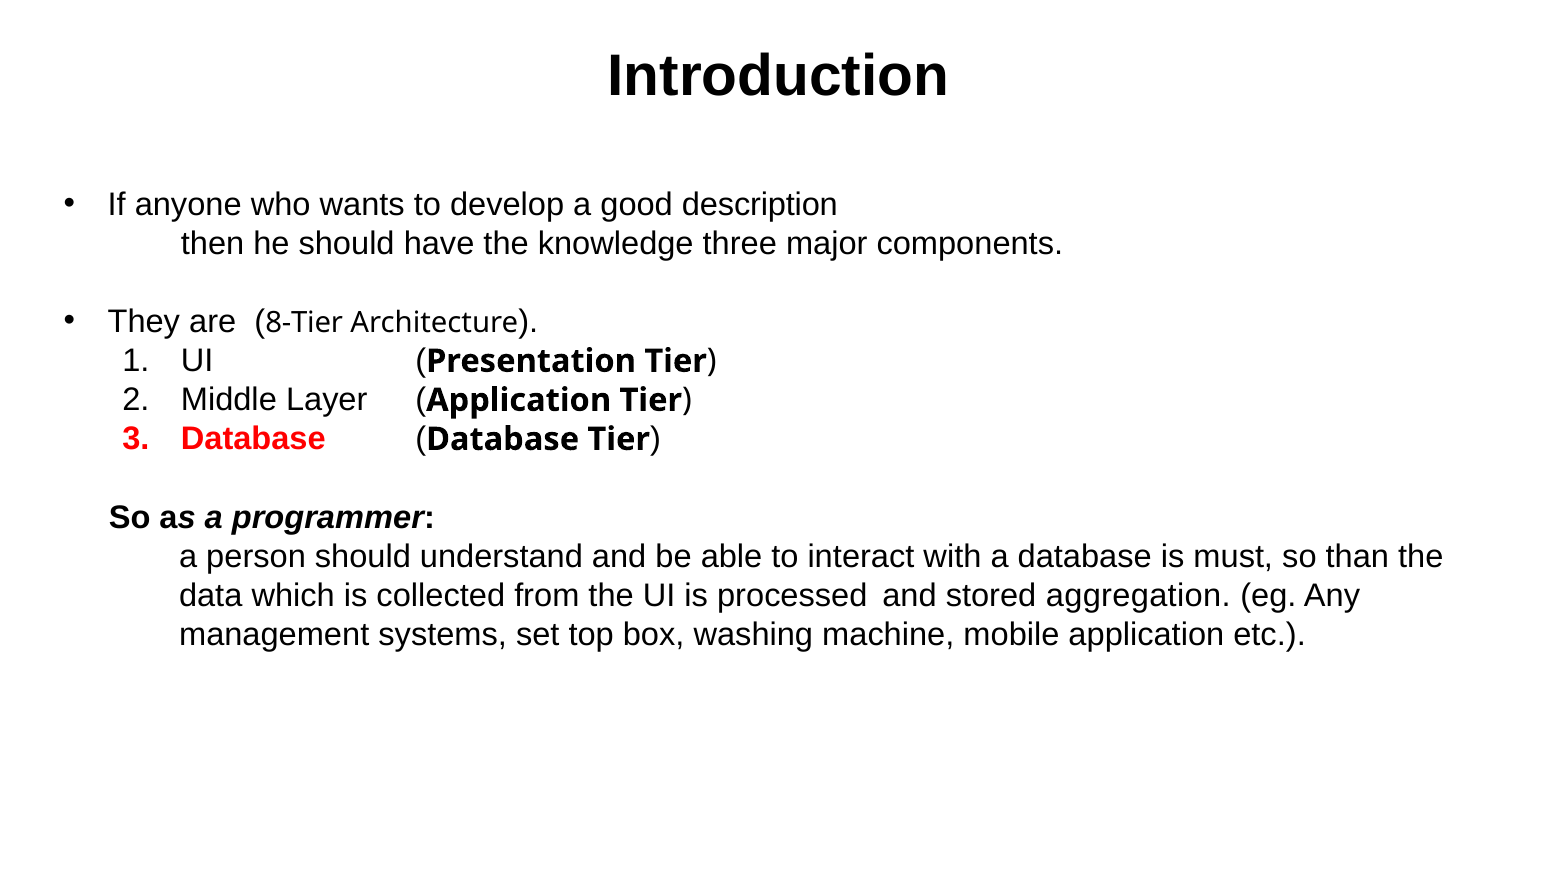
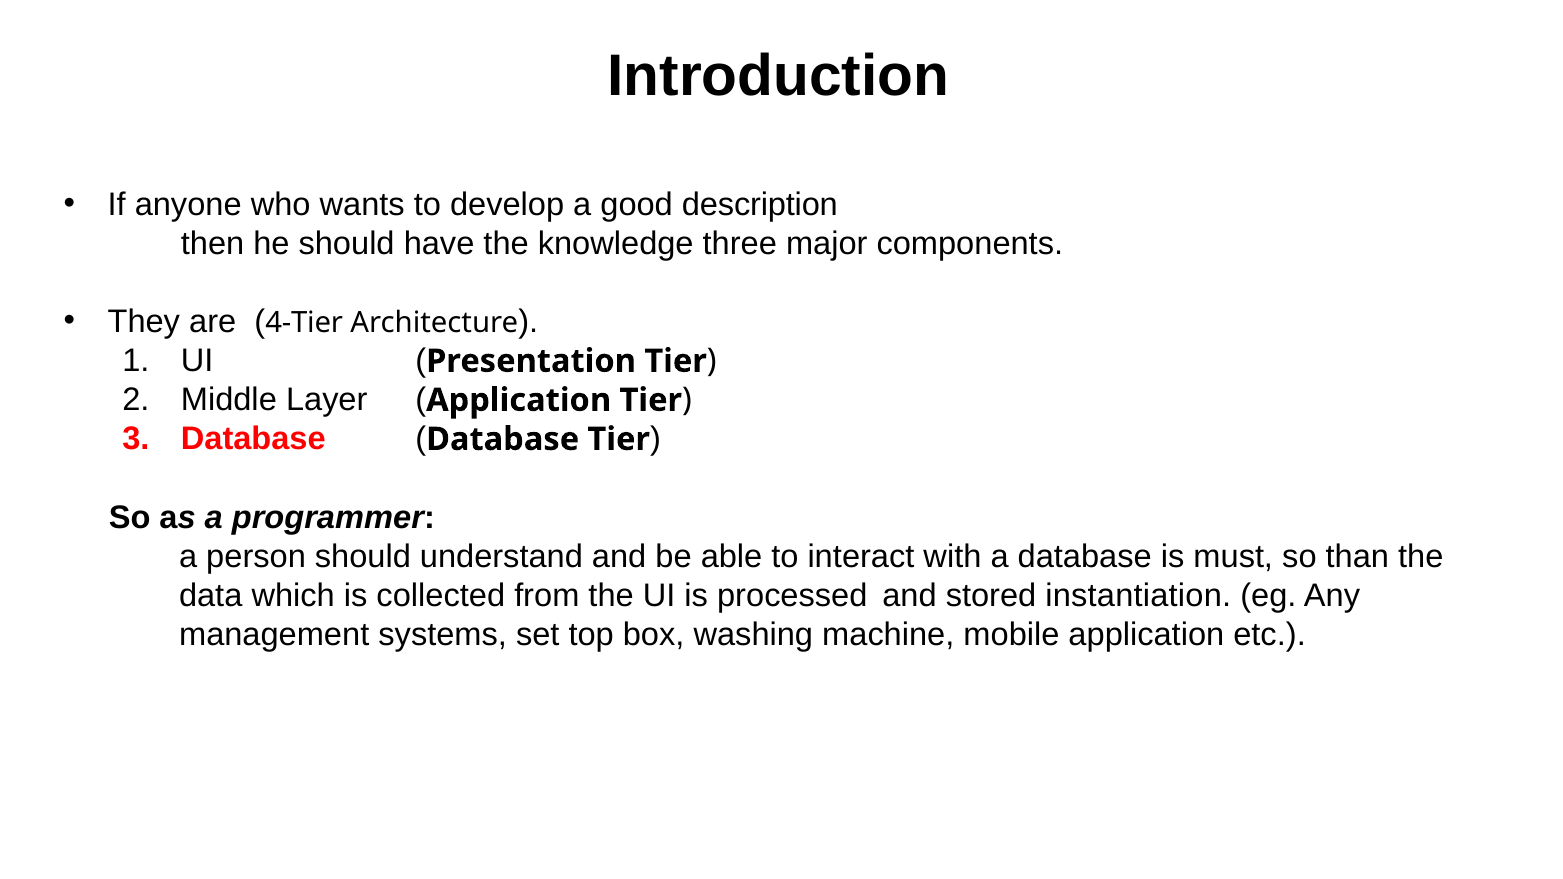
8-Tier: 8-Tier -> 4-Tier (304, 323)
aggregation: aggregation -> instantiation (1138, 596)
